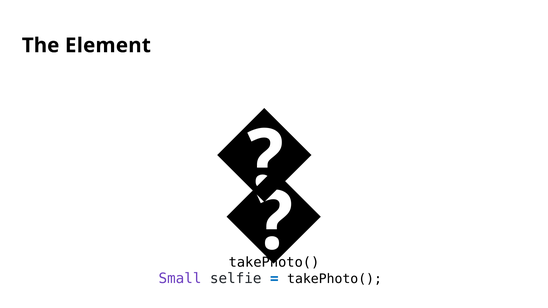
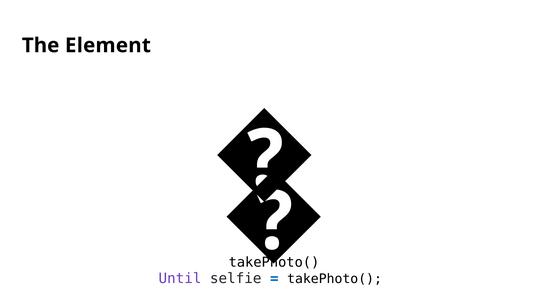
Small: Small -> Until (180, 279)
